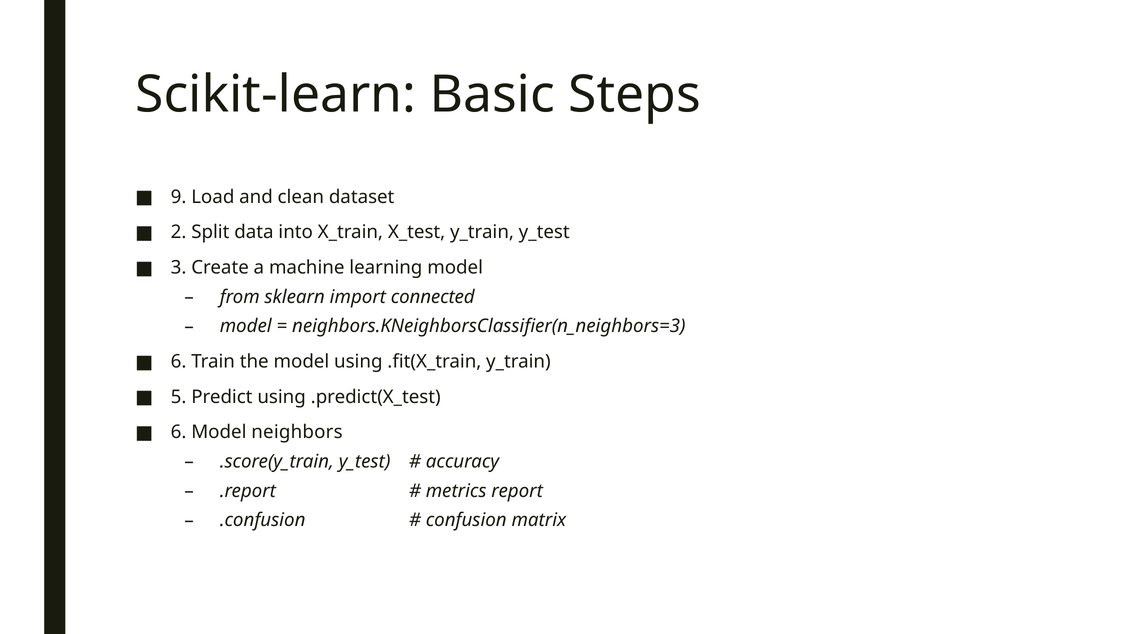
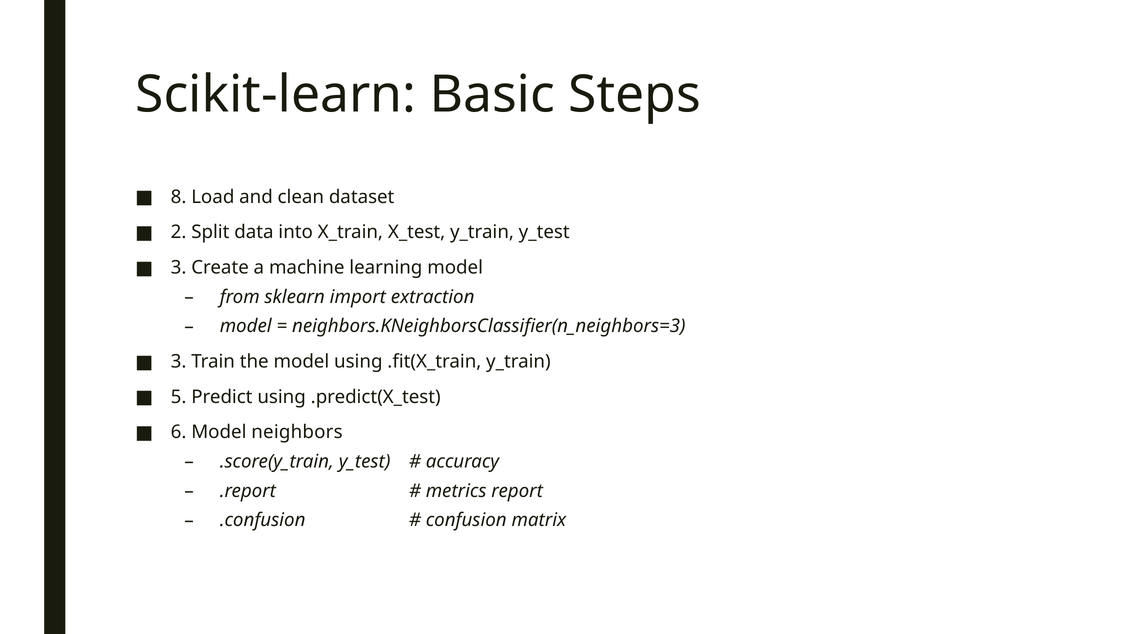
9: 9 -> 8 (179, 197)
connected: connected -> extraction (433, 297)
6: 6 -> 3 (179, 362)
